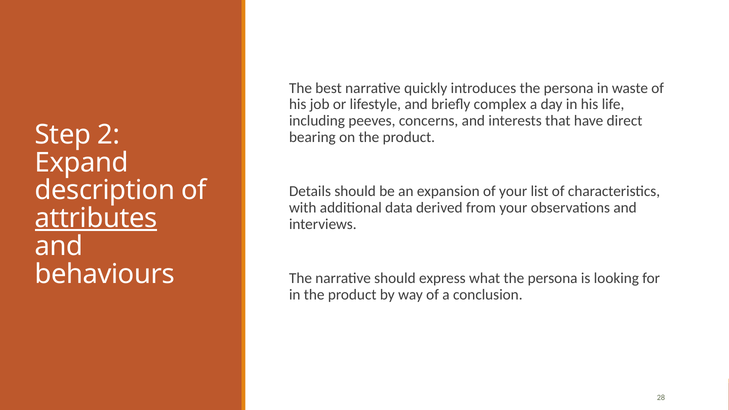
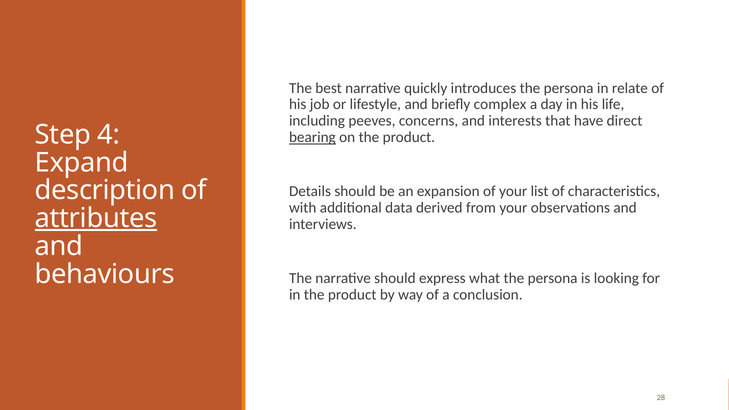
waste: waste -> relate (630, 88)
2: 2 -> 4 (109, 135)
bearing underline: none -> present (312, 137)
